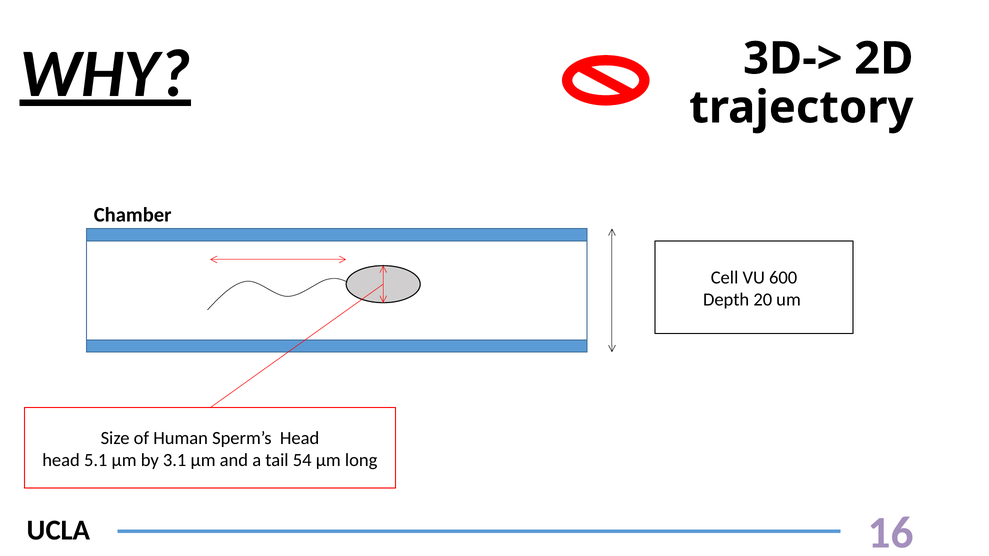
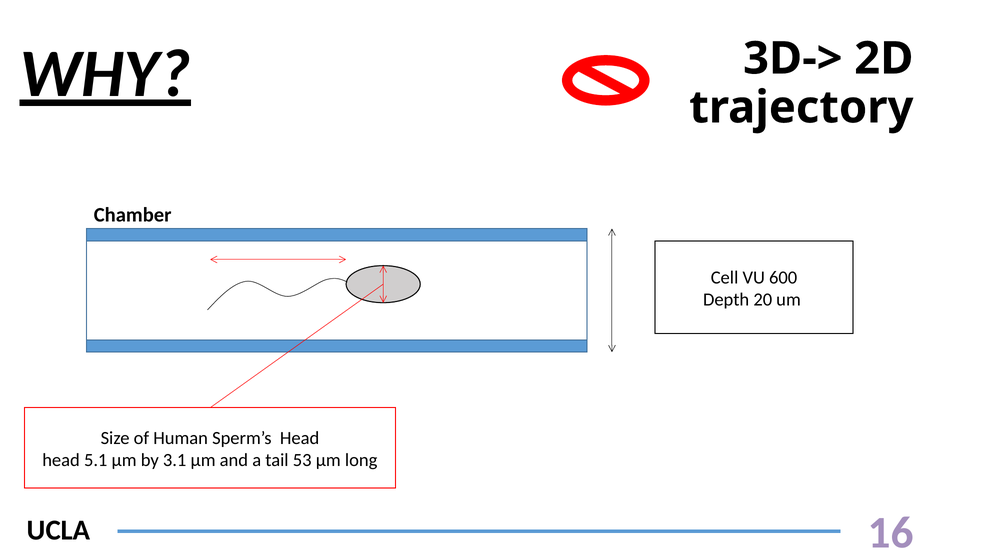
54: 54 -> 53 (302, 461)
